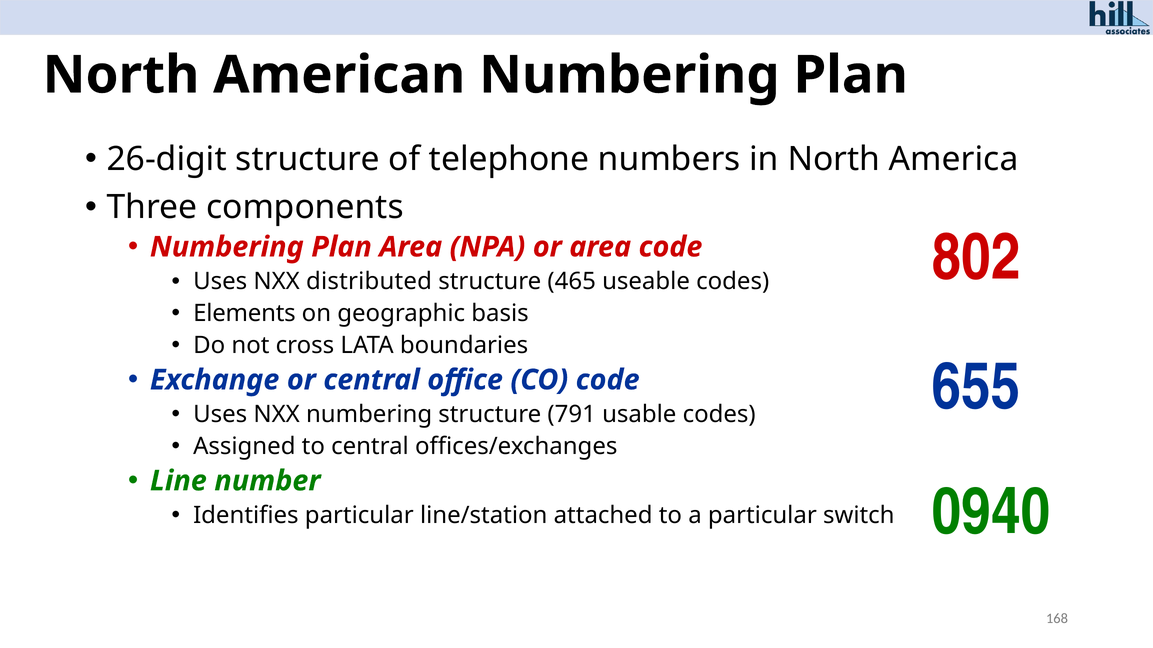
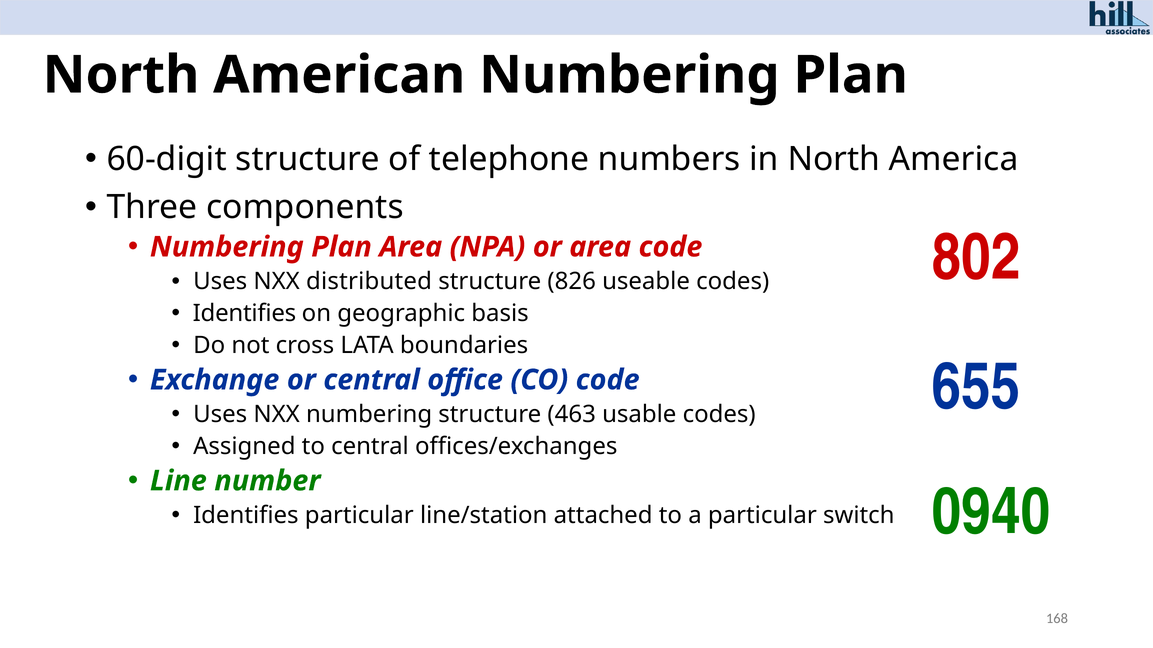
26-digit: 26-digit -> 60-digit (167, 159)
465: 465 -> 826 (572, 282)
Elements: Elements -> Identifies (244, 314)
791: 791 -> 463 (572, 415)
